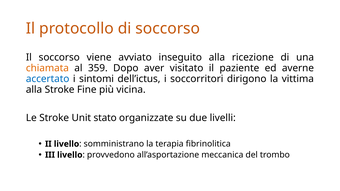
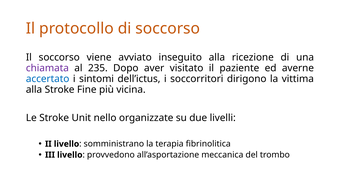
chiamata colour: orange -> purple (47, 68)
359: 359 -> 235 (98, 68)
stato: stato -> nello (105, 118)
